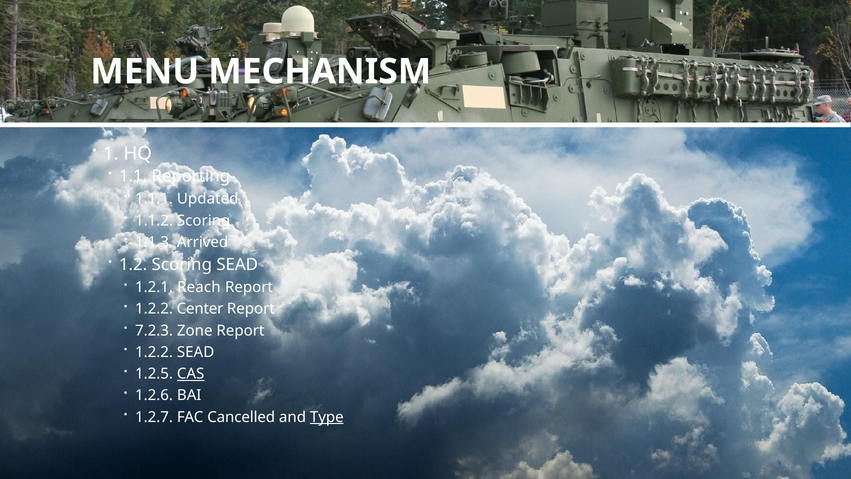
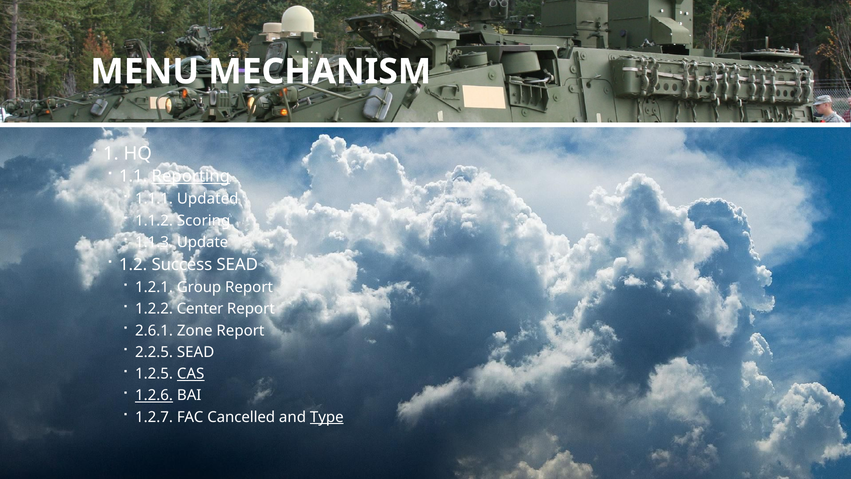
Reporting underline: none -> present (191, 176)
Arrived: Arrived -> Update (203, 242)
1.2 Scoring: Scoring -> Success (182, 265)
Reach: Reach -> Group (199, 287)
7.2.3: 7.2.3 -> 2.6.1 (154, 330)
1.2.2: 1.2.2 -> 2.2.5 (154, 352)
1.2.6 underline: none -> present (154, 395)
